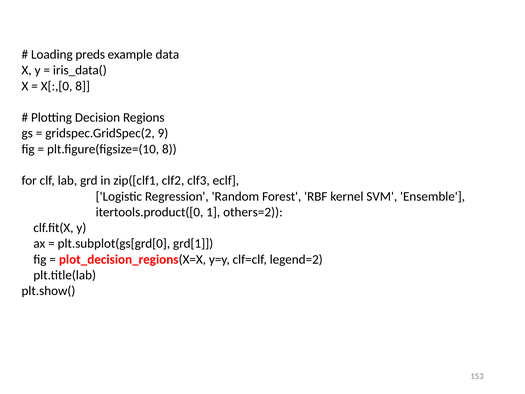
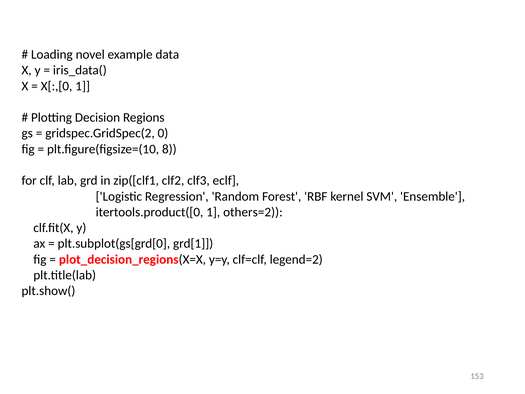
preds: preds -> novel (90, 54)
X[:,[0 8: 8 -> 1 (83, 86)
9: 9 -> 0 (163, 133)
